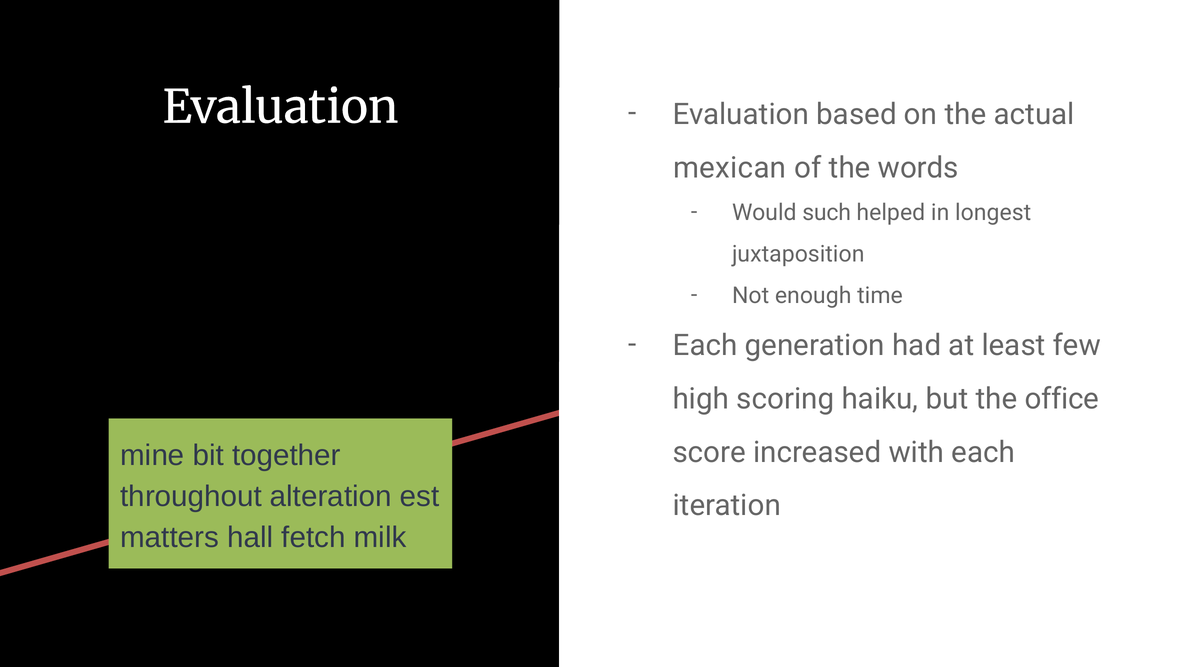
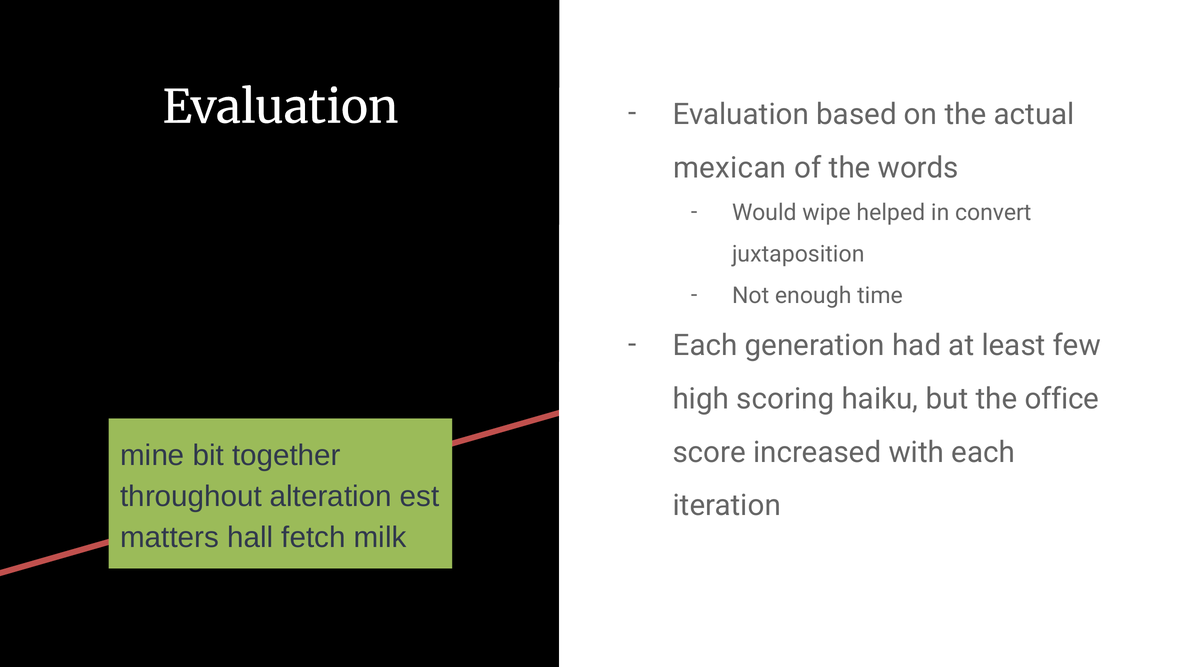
such: such -> wipe (826, 213)
longest: longest -> convert (993, 213)
